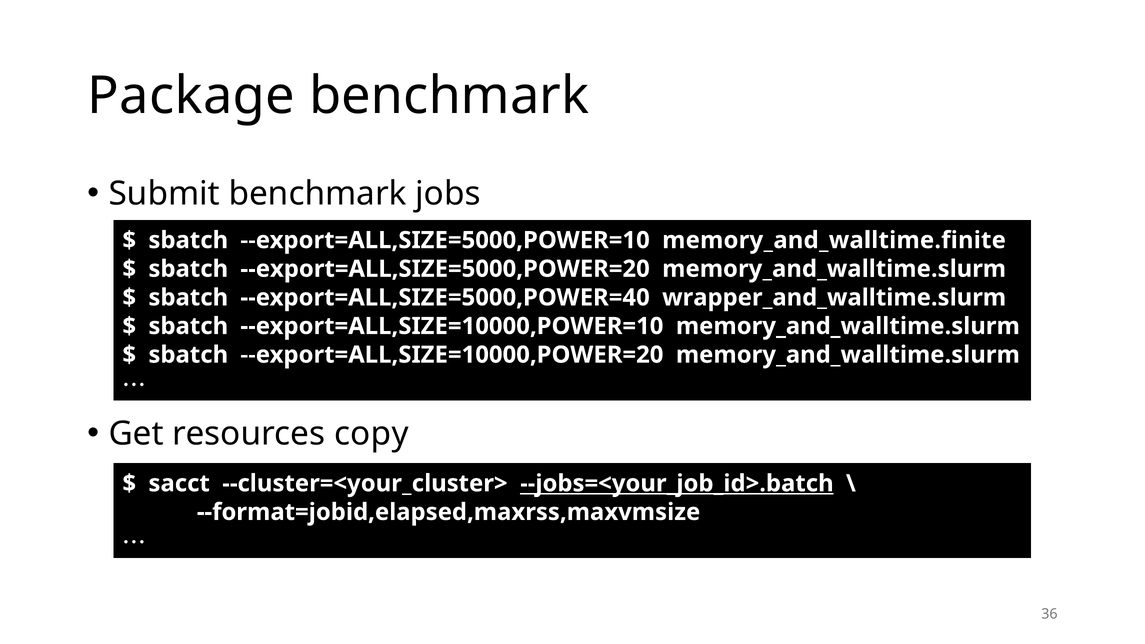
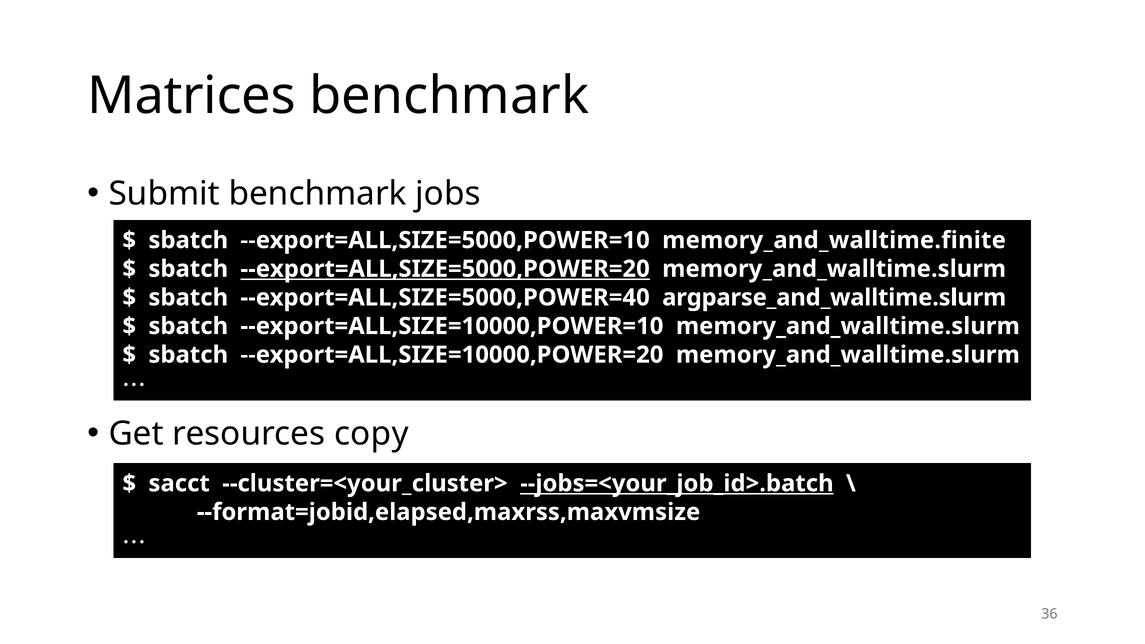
Package: Package -> Matrices (192, 96)
--export=ALL,SIZE=5000,POWER=20 underline: none -> present (445, 269)
wrapper_and_walltime.slurm: wrapper_and_walltime.slurm -> argparse_and_walltime.slurm (834, 298)
